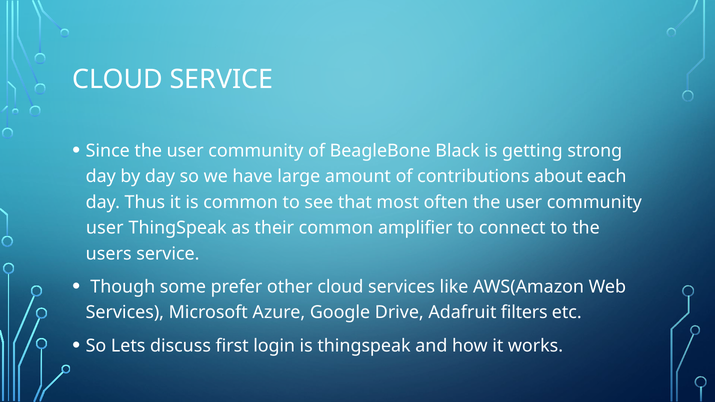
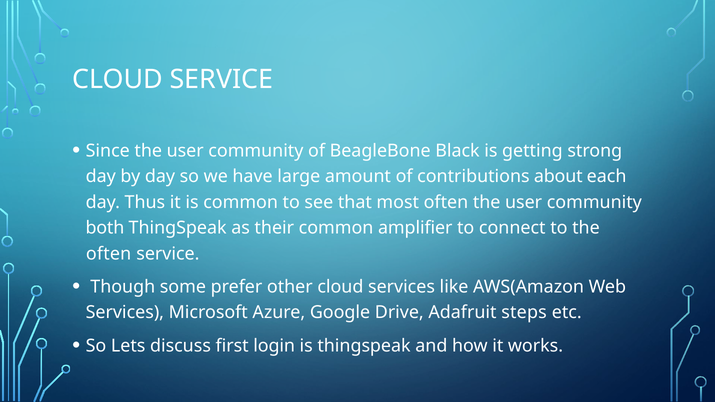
user: user -> both (105, 228)
users: users -> often (109, 254)
filters: filters -> steps (524, 313)
